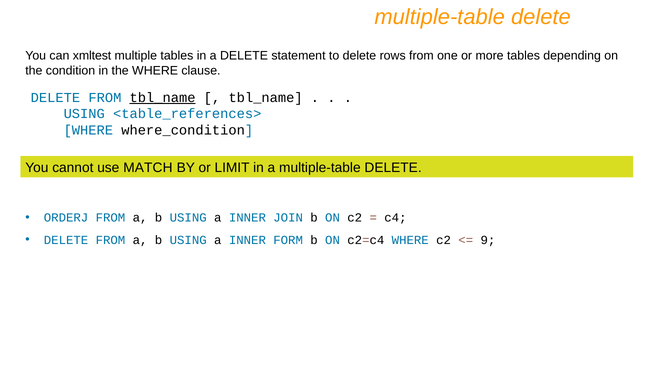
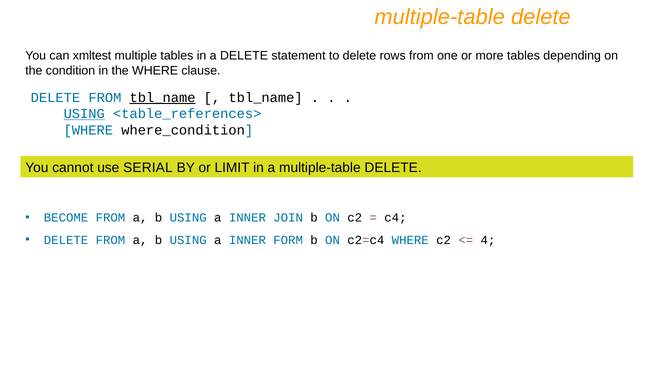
USING underline: none -> present (84, 114)
MATCH: MATCH -> SERIAL (148, 168)
ORDERJ: ORDERJ -> BECOME (66, 218)
9: 9 -> 4 (488, 240)
